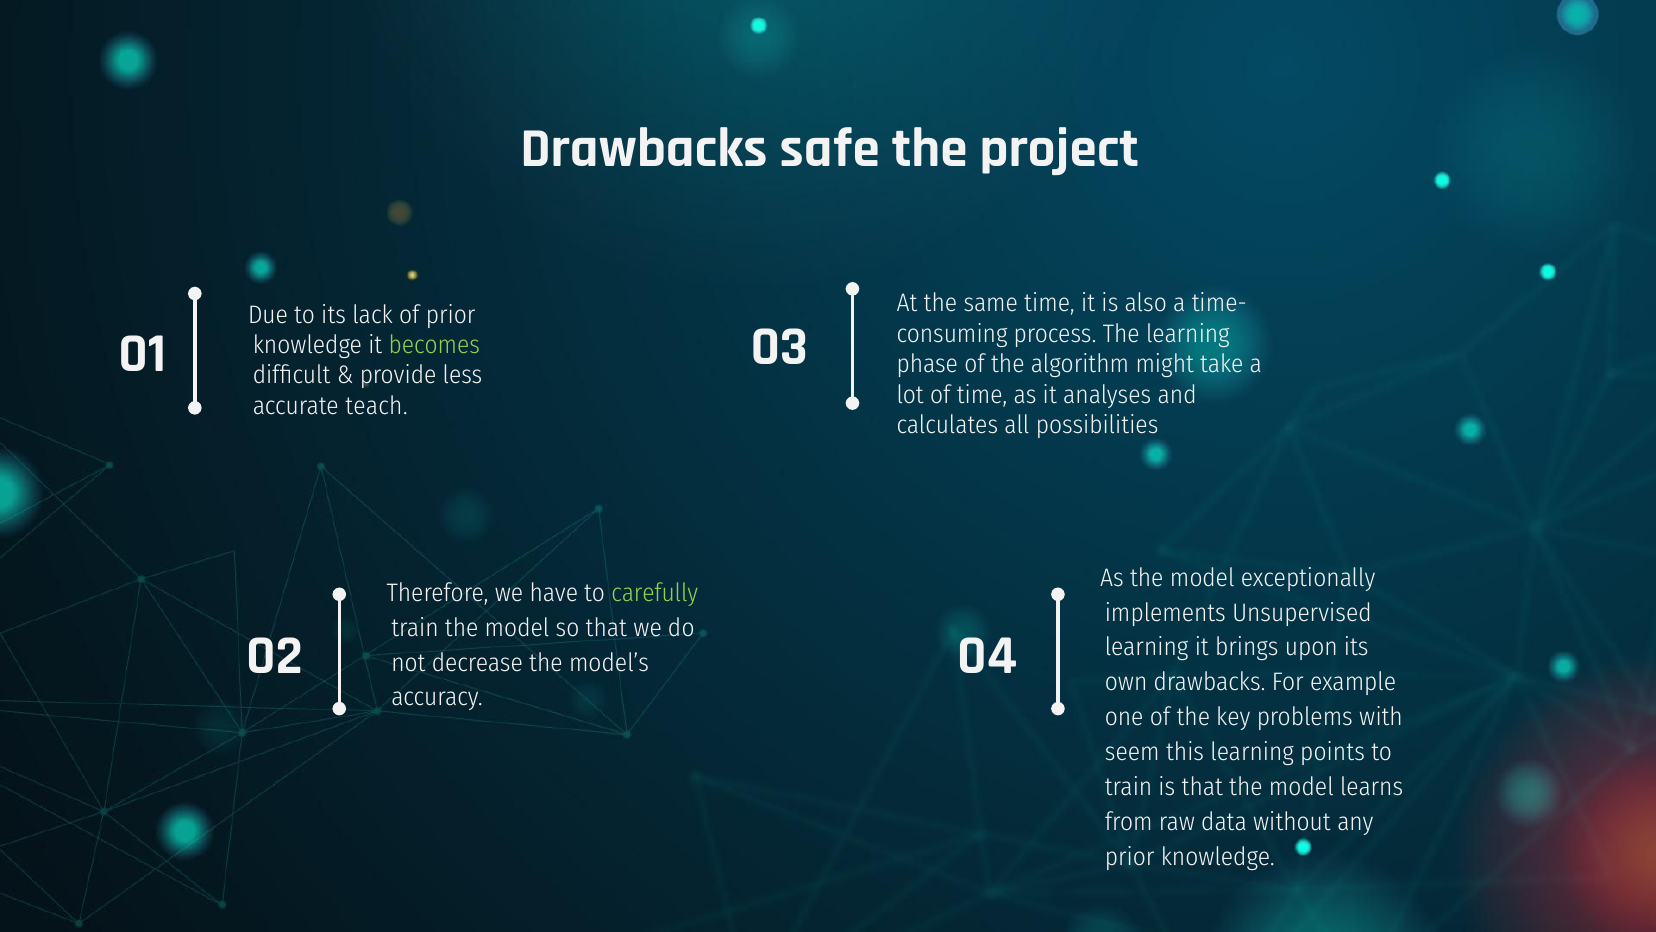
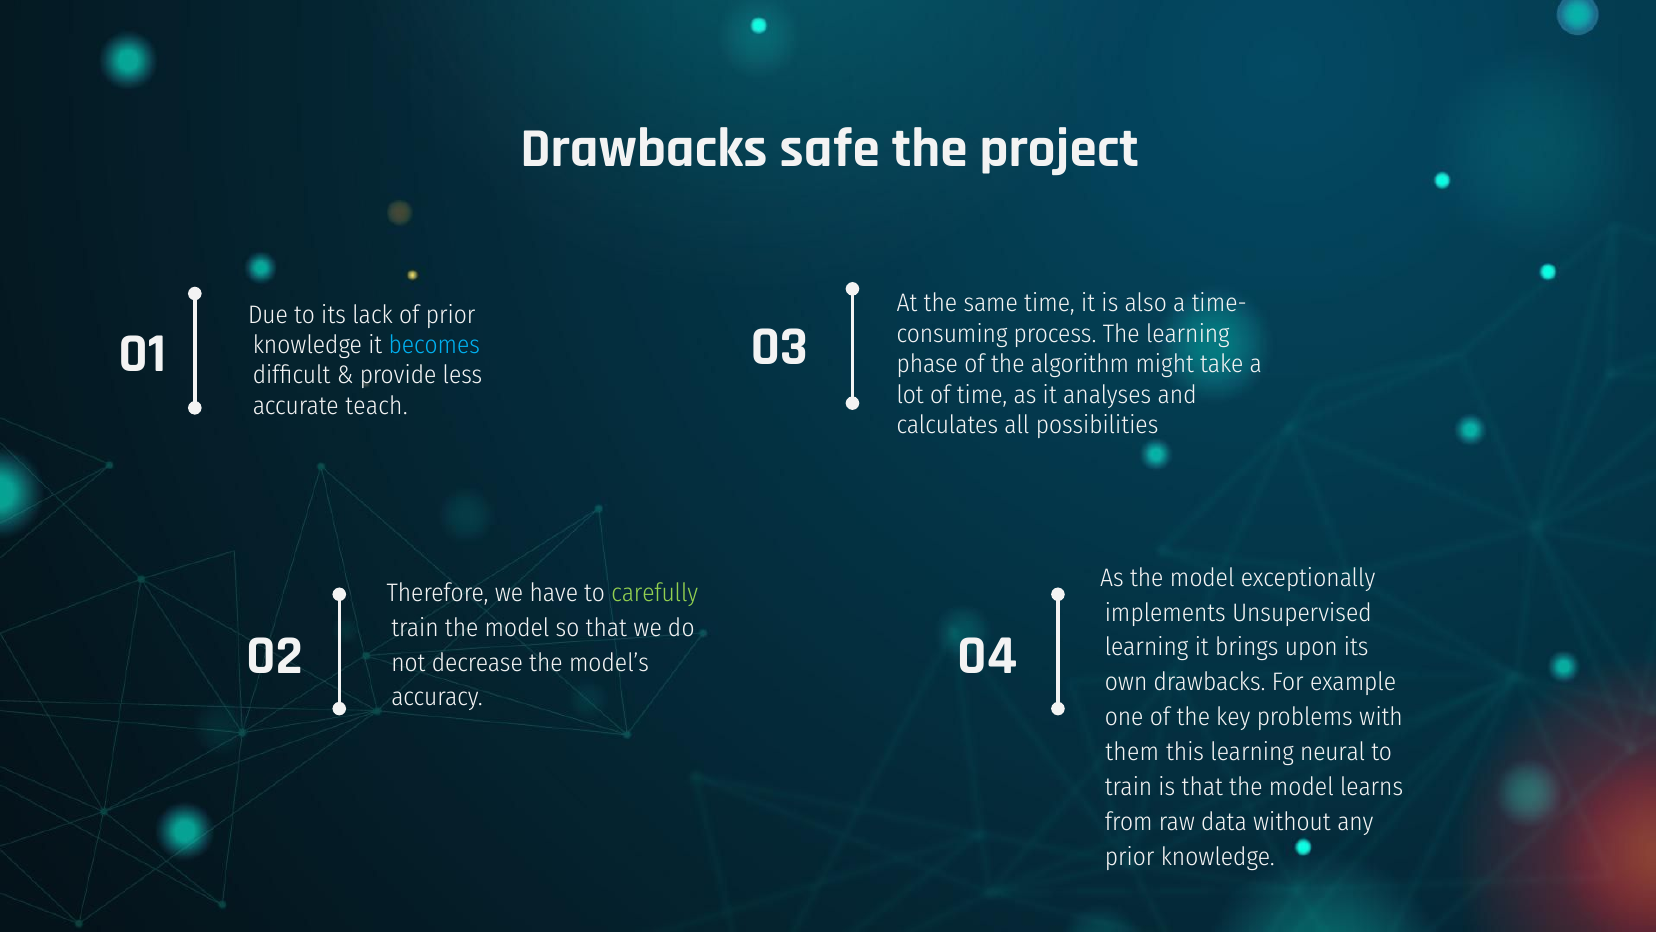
becomes colour: light green -> light blue (434, 345)
seem: seem -> them (1132, 752)
points: points -> neural (1333, 752)
